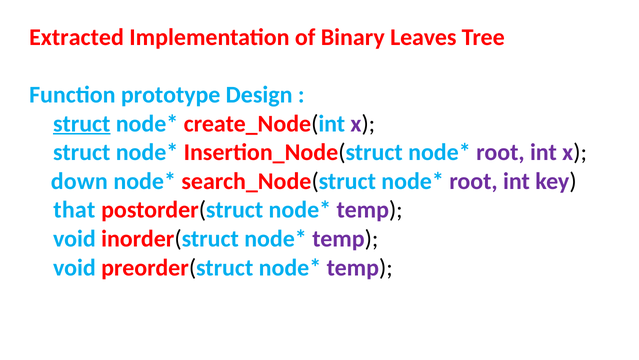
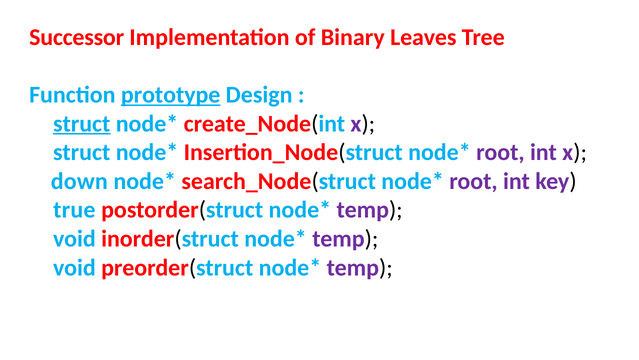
Extracted: Extracted -> Successor (77, 37)
prototype underline: none -> present (171, 95)
that: that -> true (74, 210)
